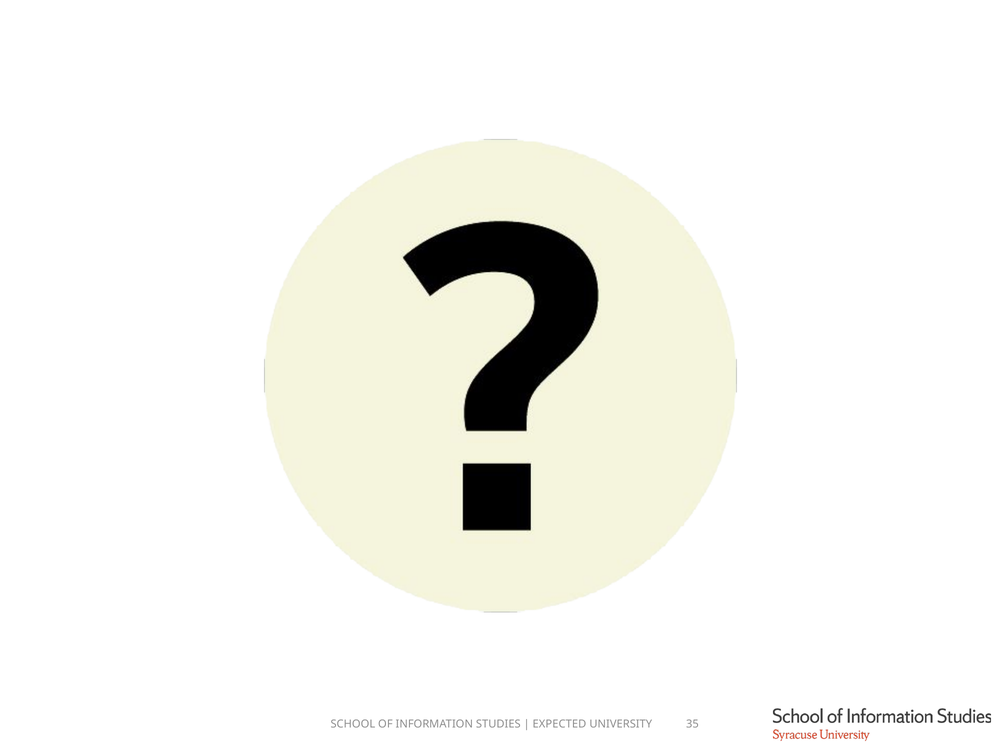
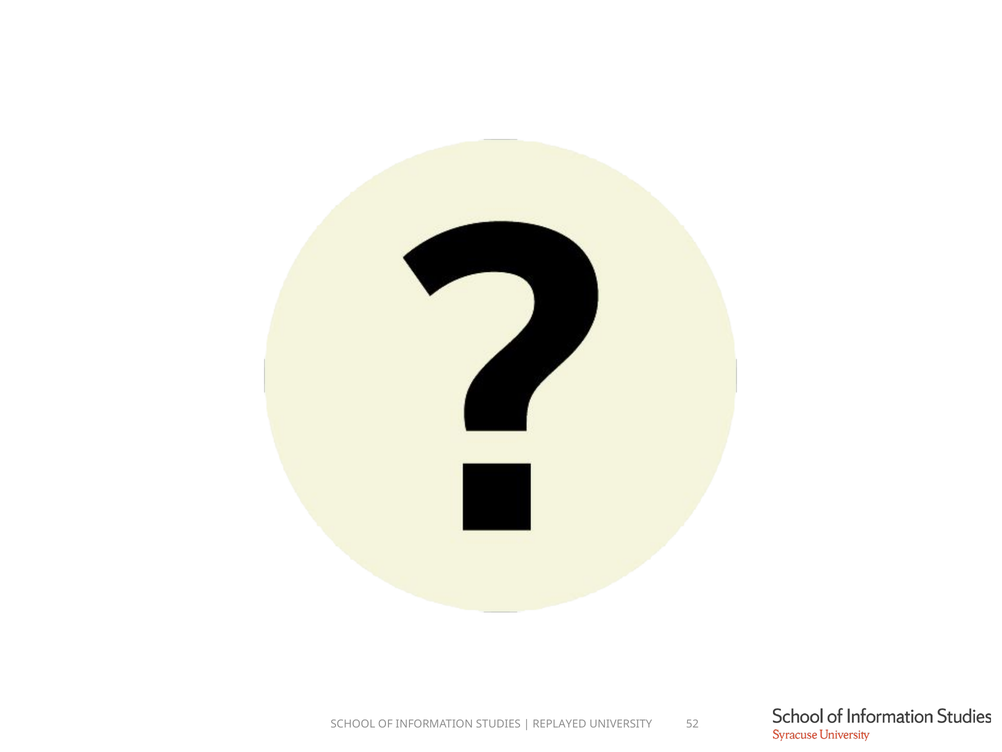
EXPECTED: EXPECTED -> REPLAYED (559, 724)
35: 35 -> 52 (692, 724)
